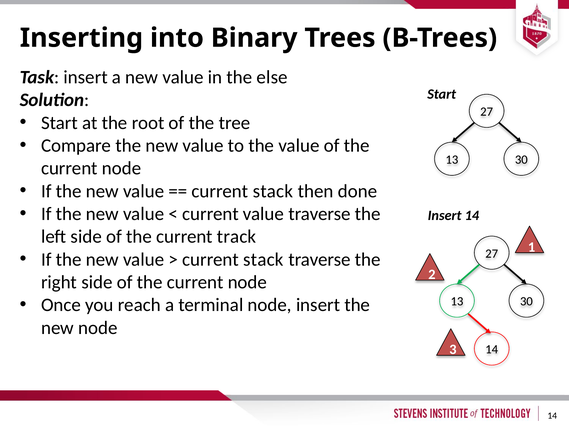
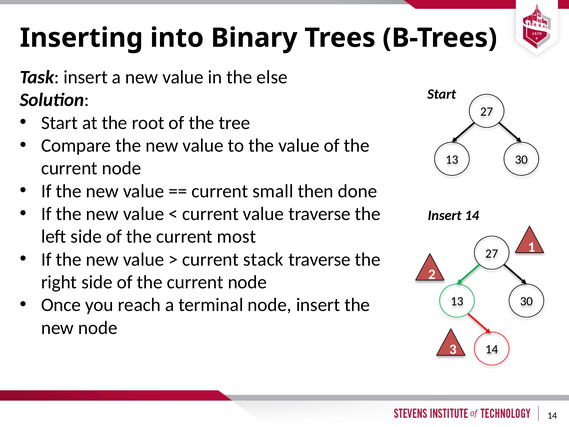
stack: stack -> small (273, 191)
track: track -> most (237, 237)
